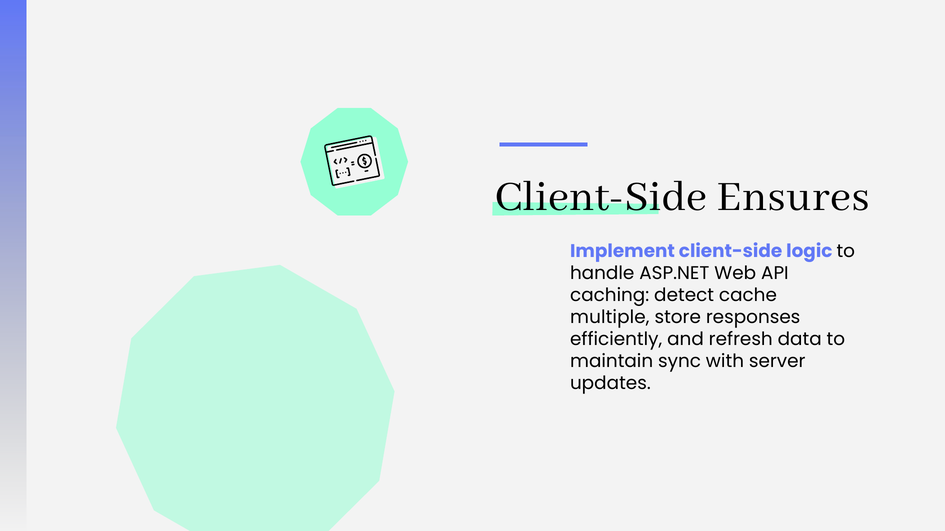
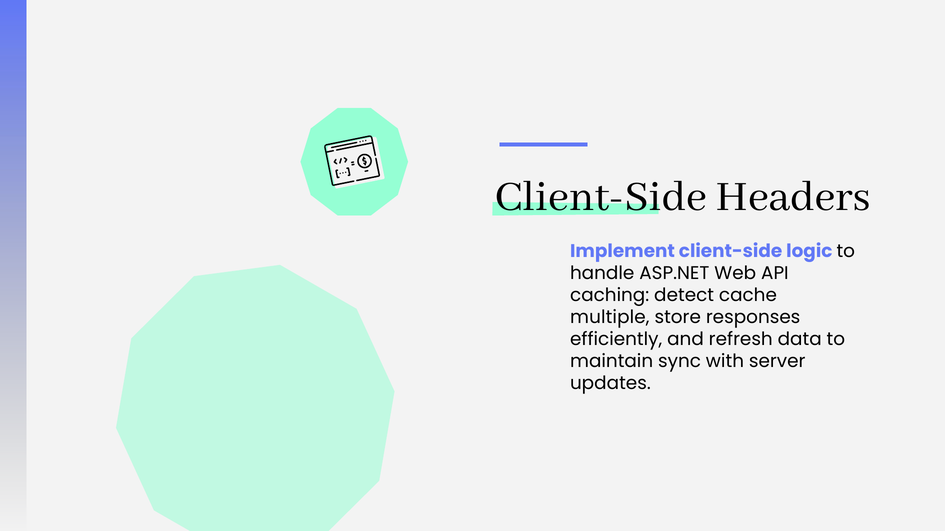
Ensures: Ensures -> Headers (793, 195)
